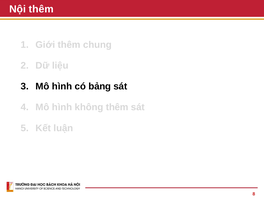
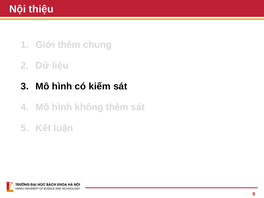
Nội thêm: thêm -> thiệu (41, 9)
bảng: bảng -> kiếm (100, 86)
